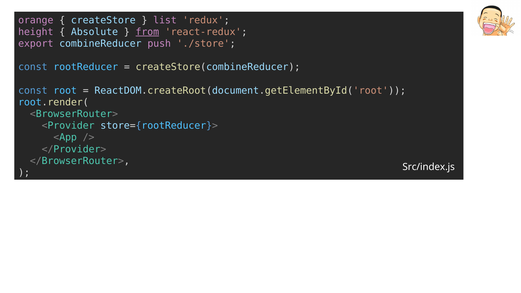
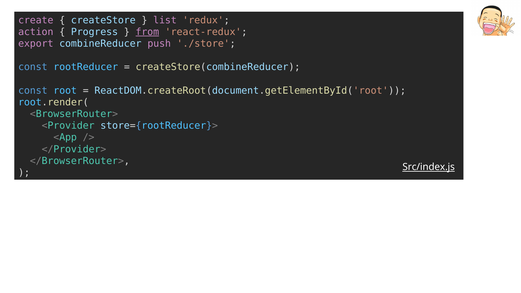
orange: orange -> create (36, 20)
height: height -> action (36, 32)
Absolute: Absolute -> Progress (94, 32)
Src/index.js underline: none -> present (429, 167)
